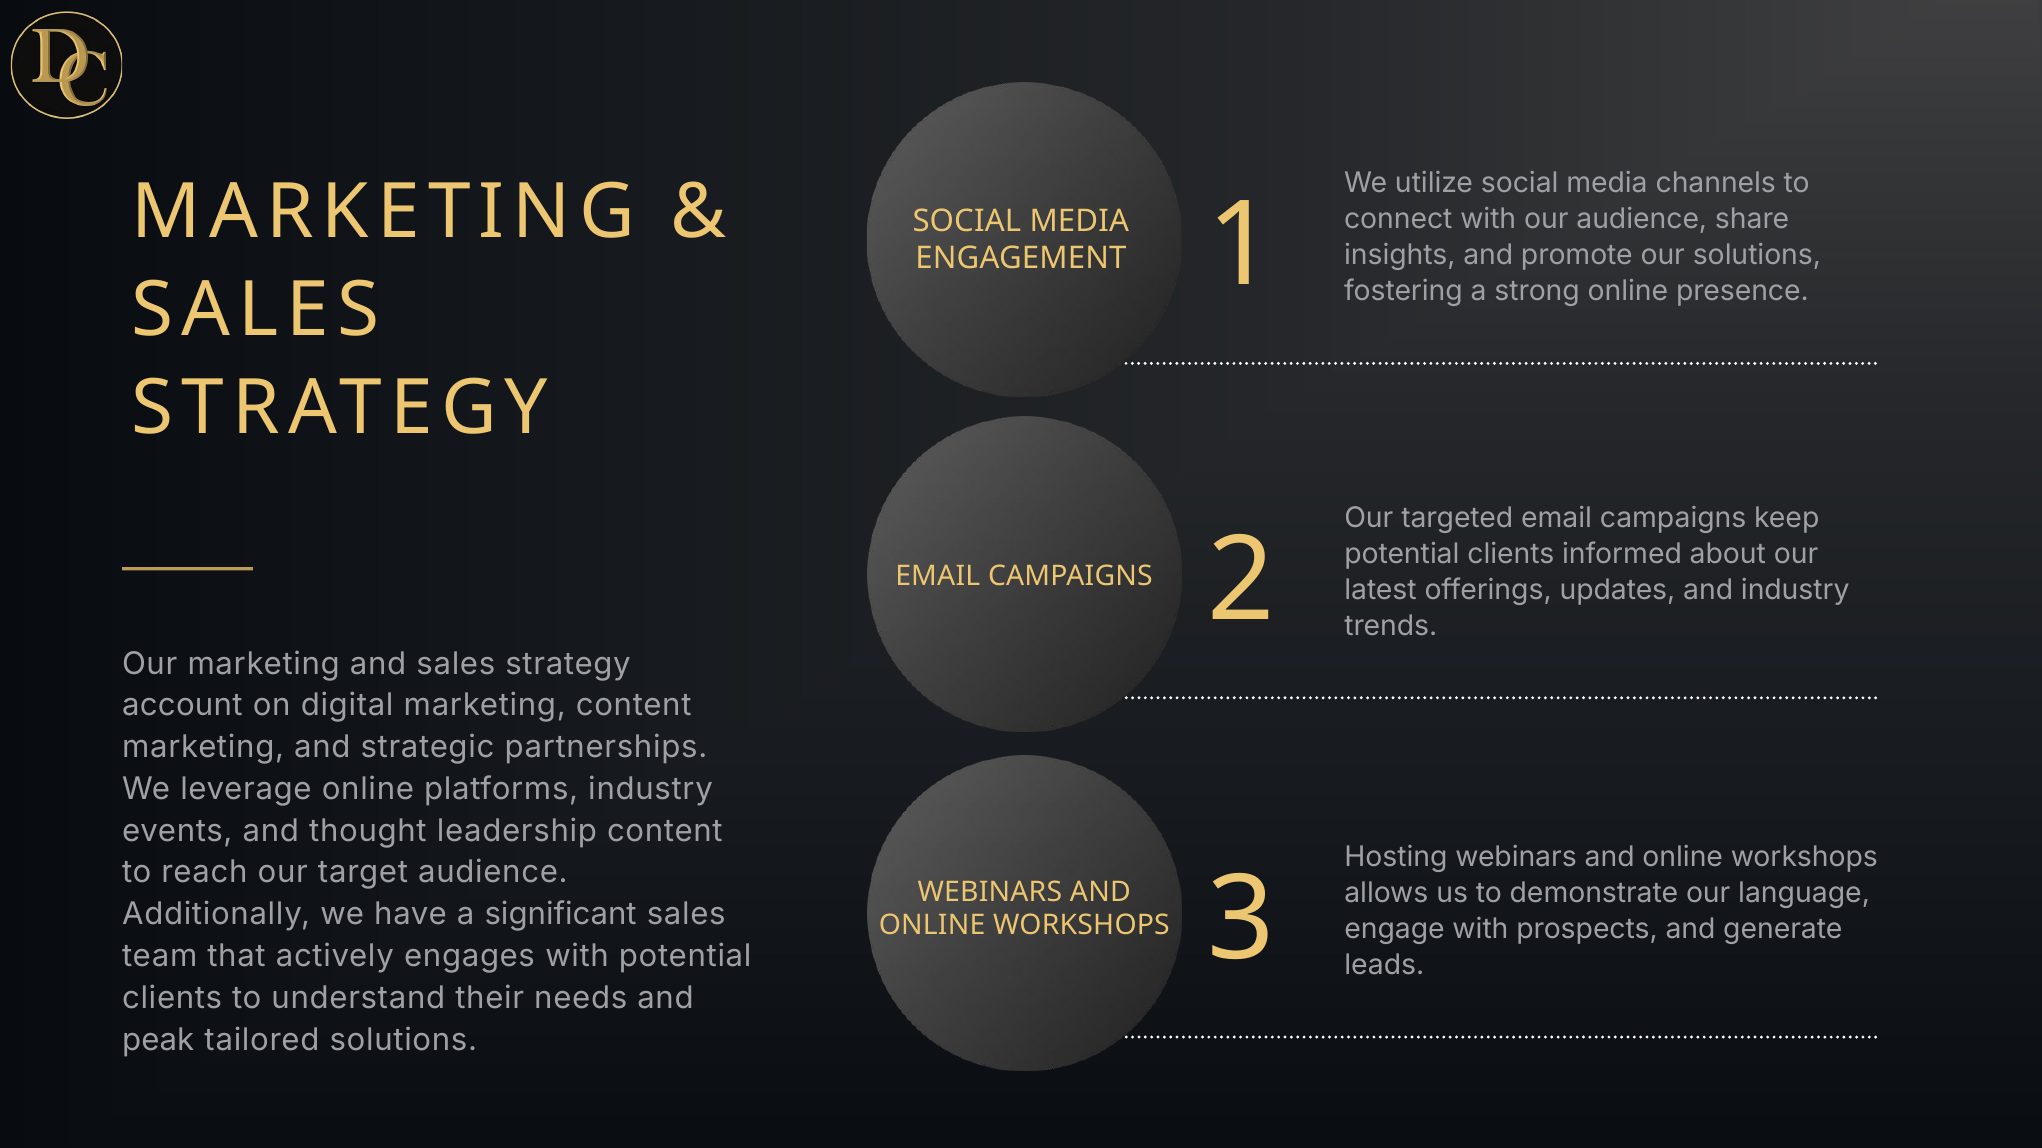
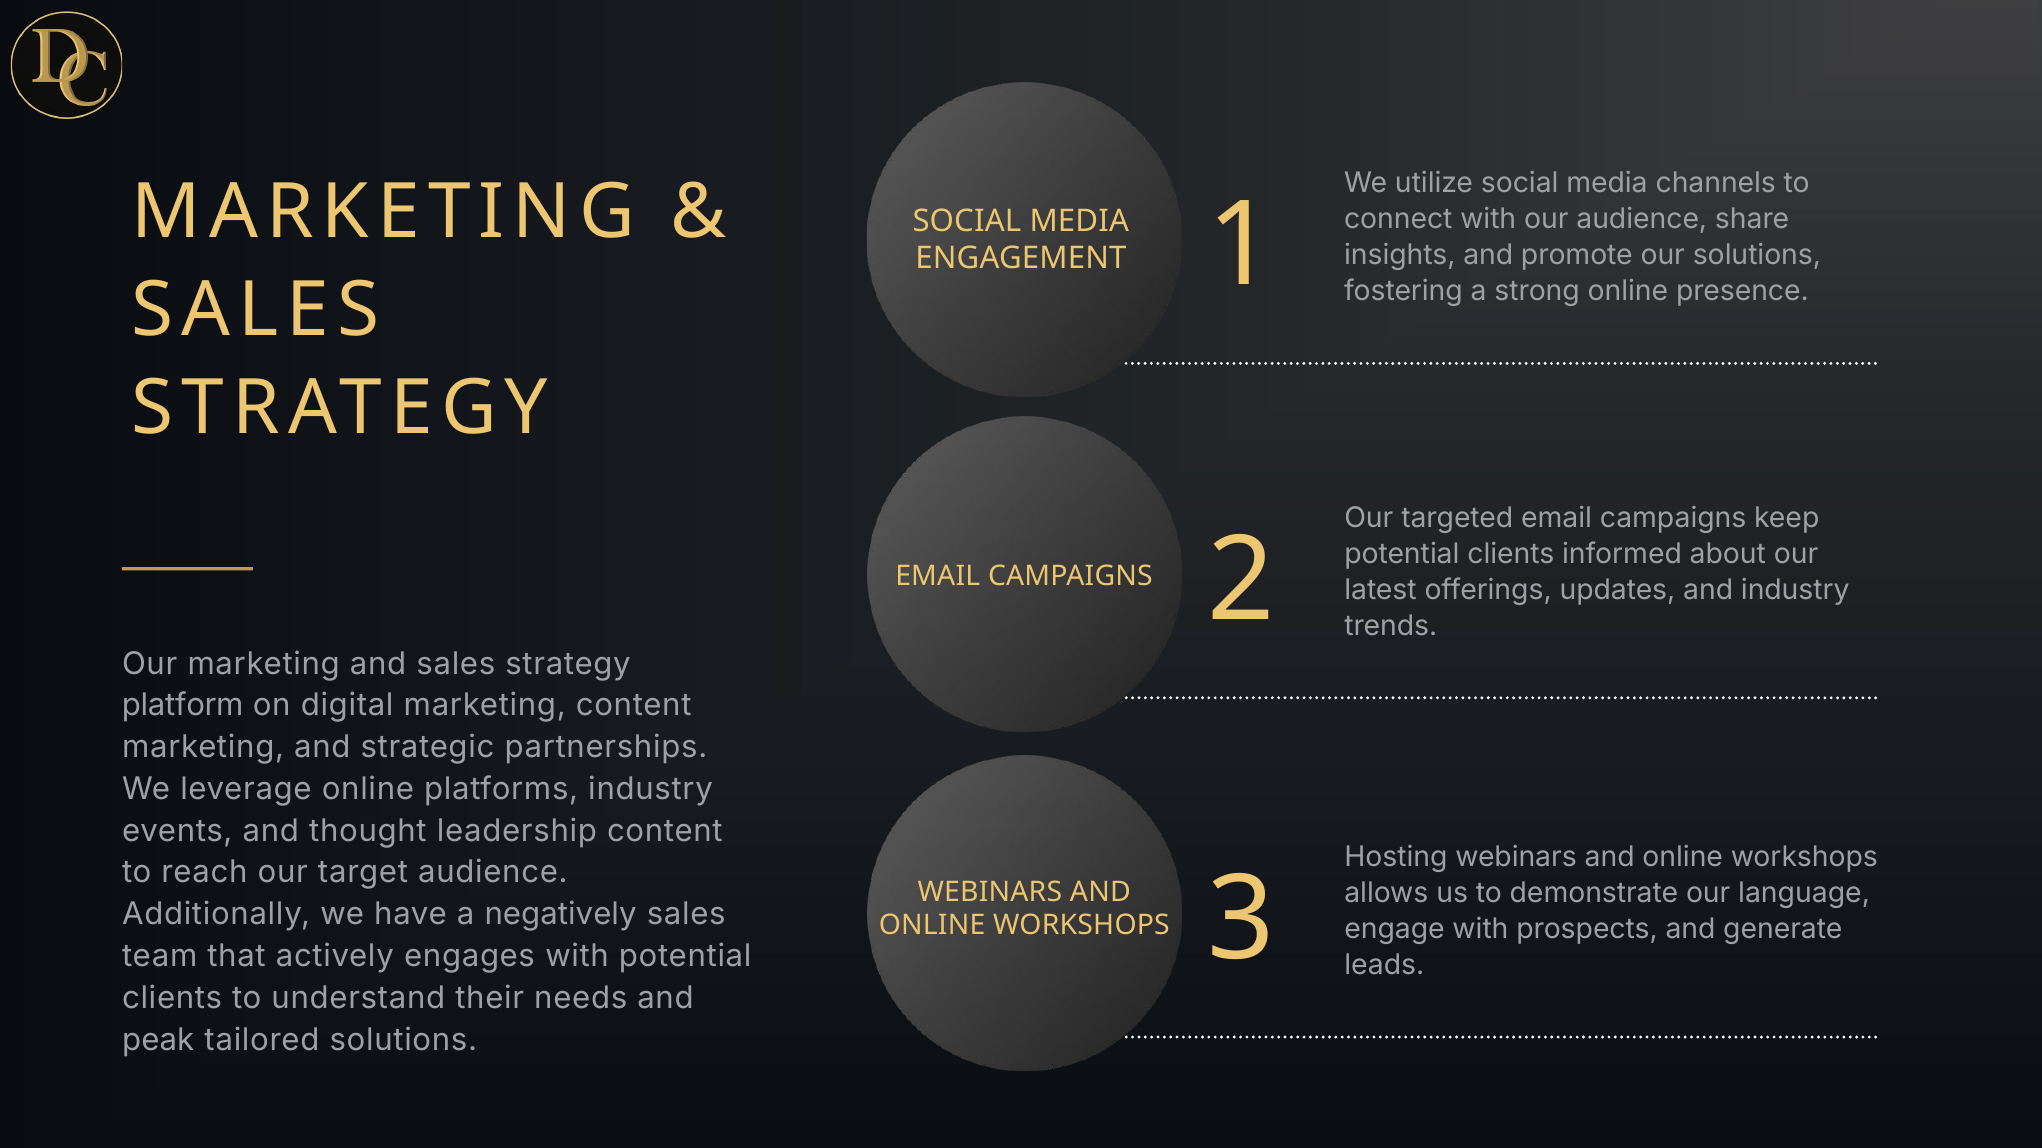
account: account -> platform (183, 706)
significant: significant -> negatively (561, 915)
